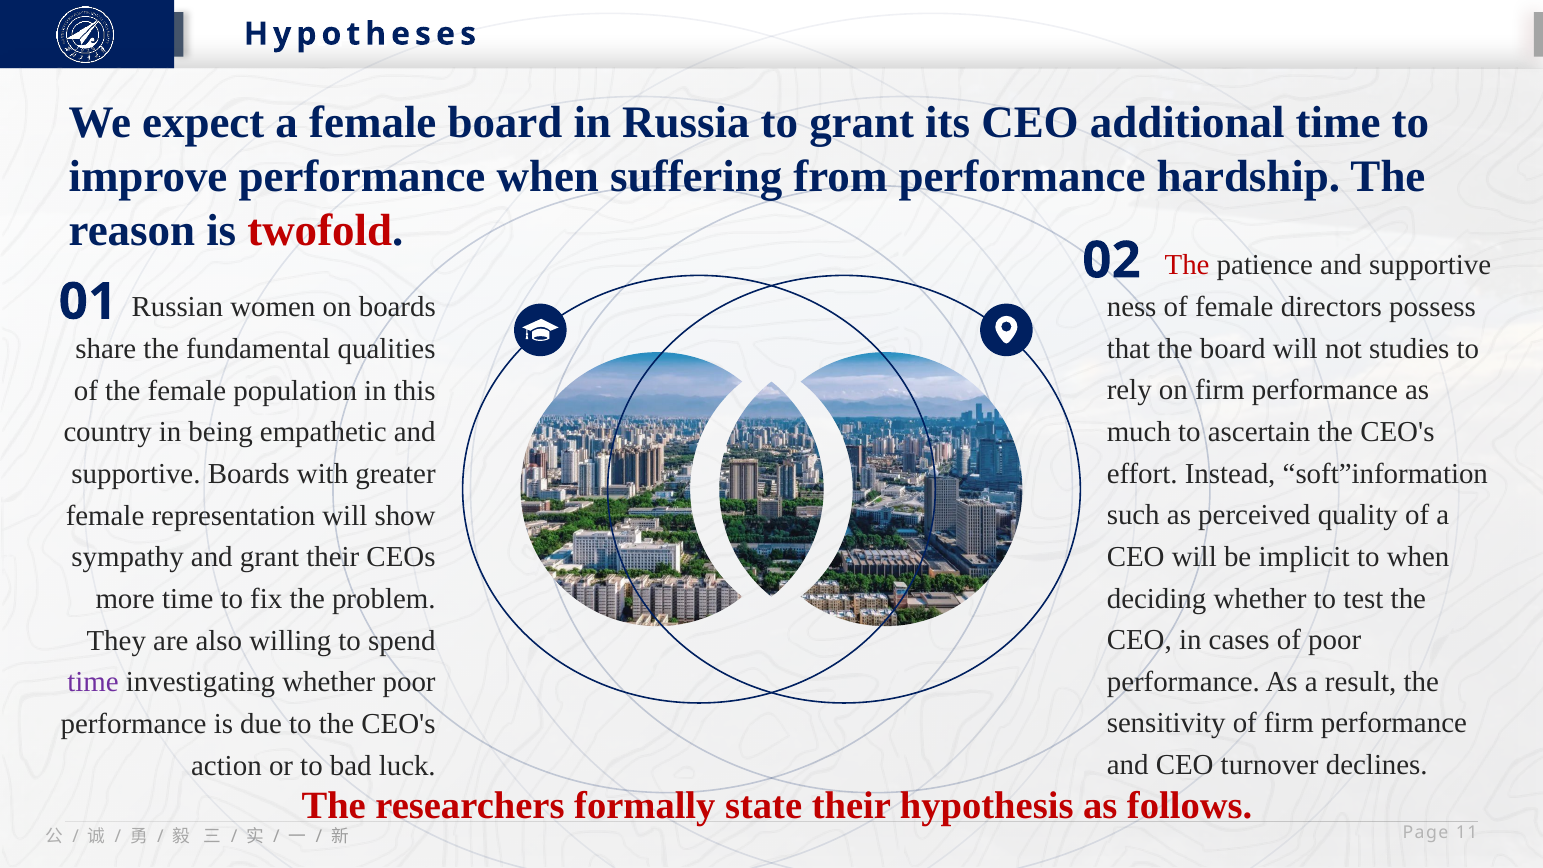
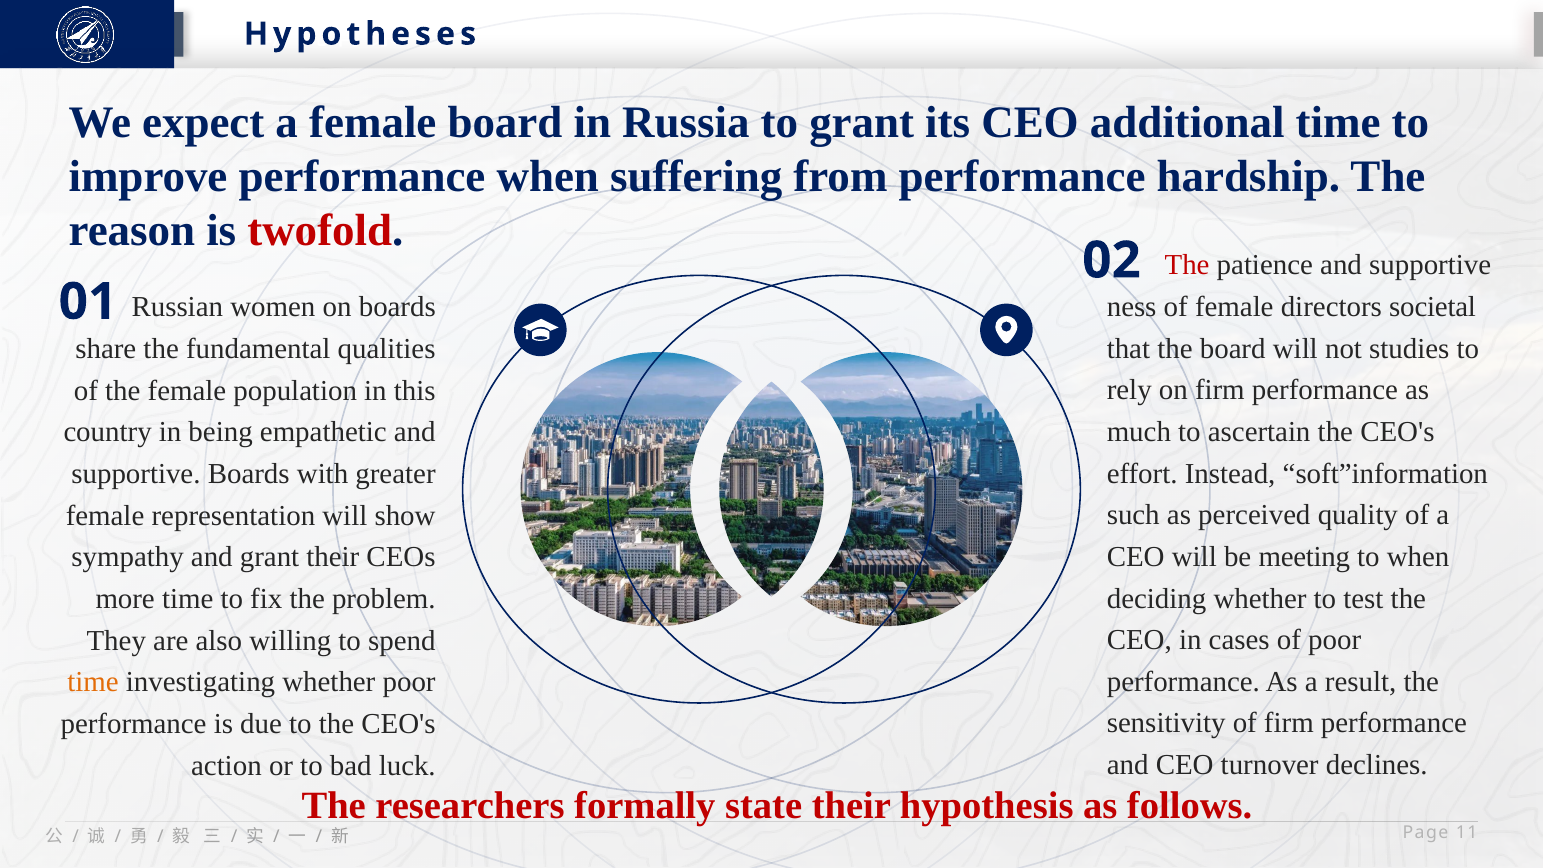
possess: possess -> societal (1433, 307)
implicit: implicit -> meeting (1304, 557)
time colour: purple -> orange (93, 682)
